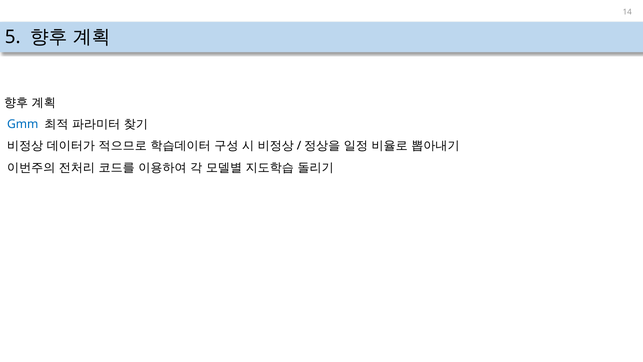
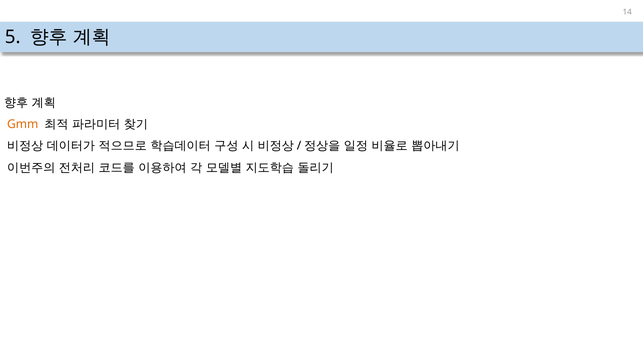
Gmm colour: blue -> orange (23, 124)
